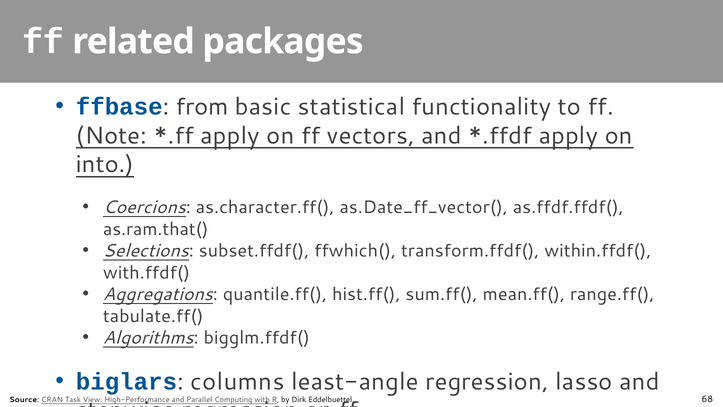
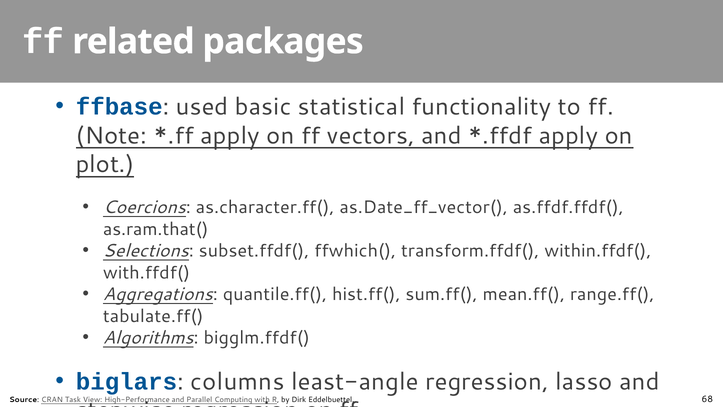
from: from -> used (202, 107)
into: into -> plot (105, 164)
